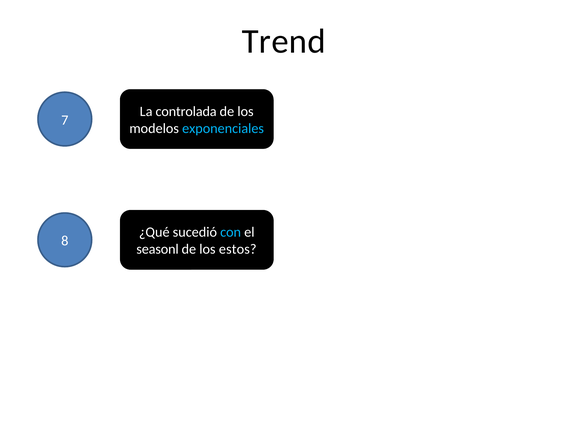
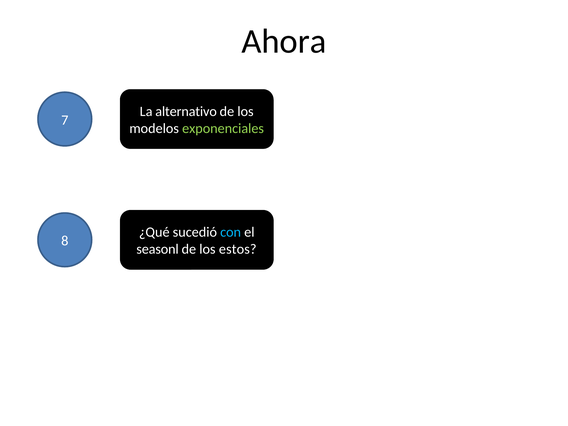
Trend: Trend -> Ahora (284, 41)
controlada: controlada -> alternativo (186, 111)
exponenciales colour: light blue -> light green (223, 129)
